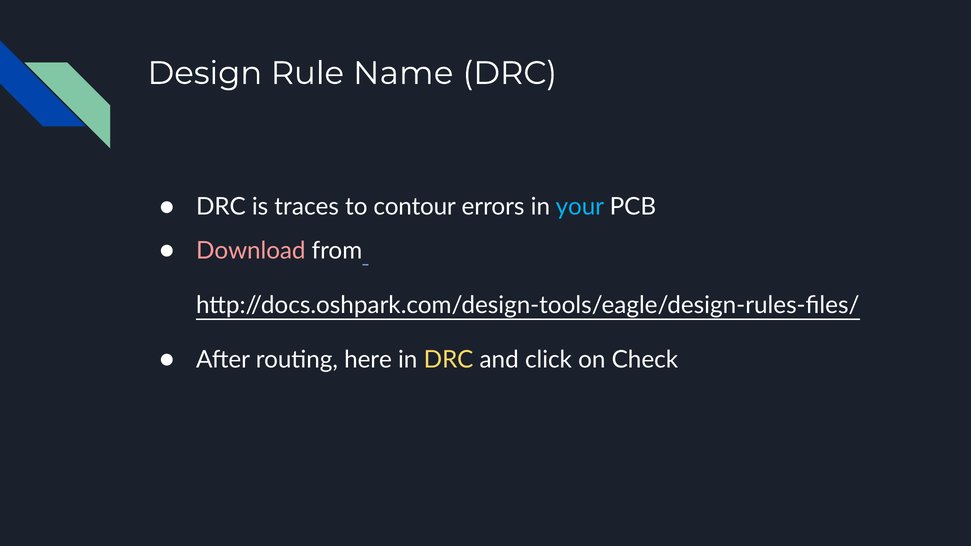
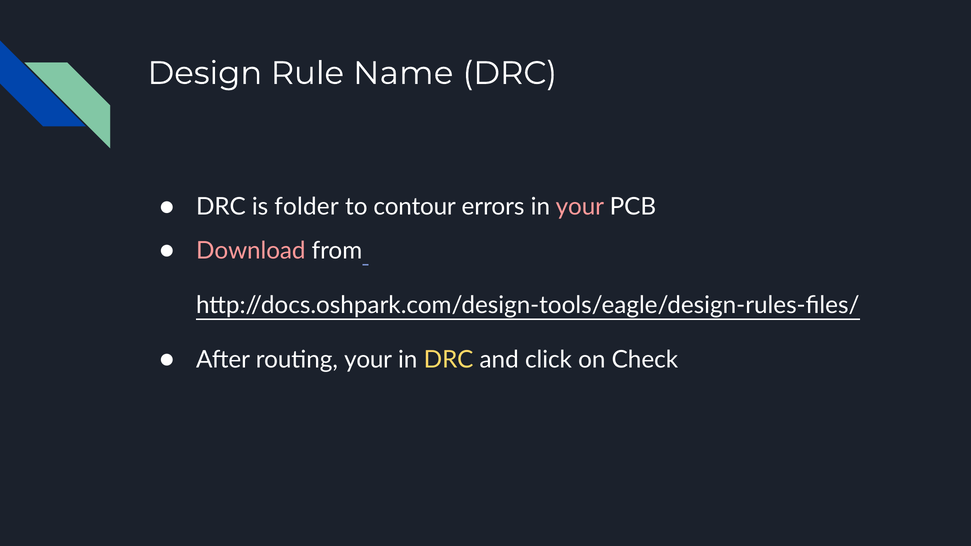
traces: traces -> folder (307, 207)
your colour: light blue -> pink (580, 207)
routing here: here -> your (368, 360)
